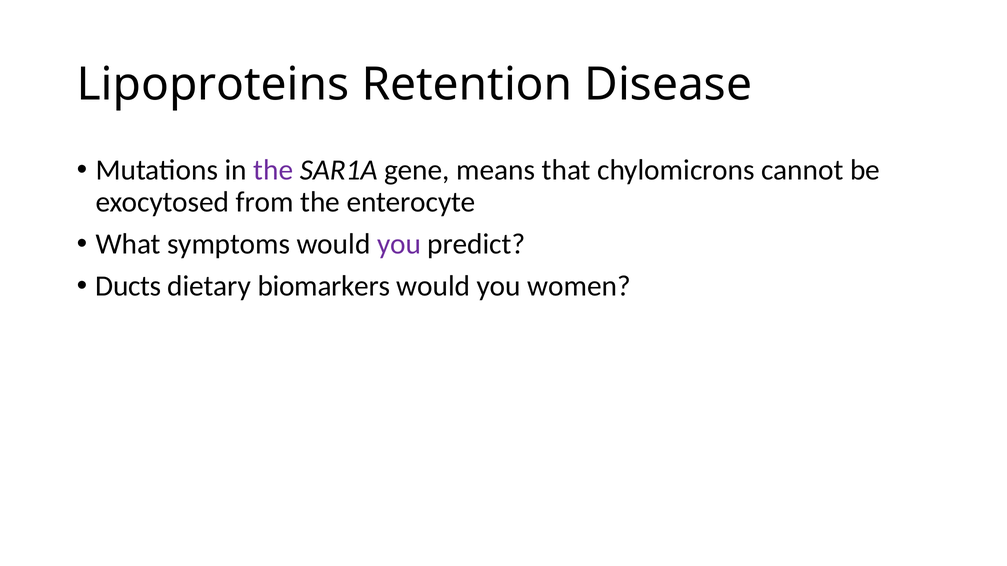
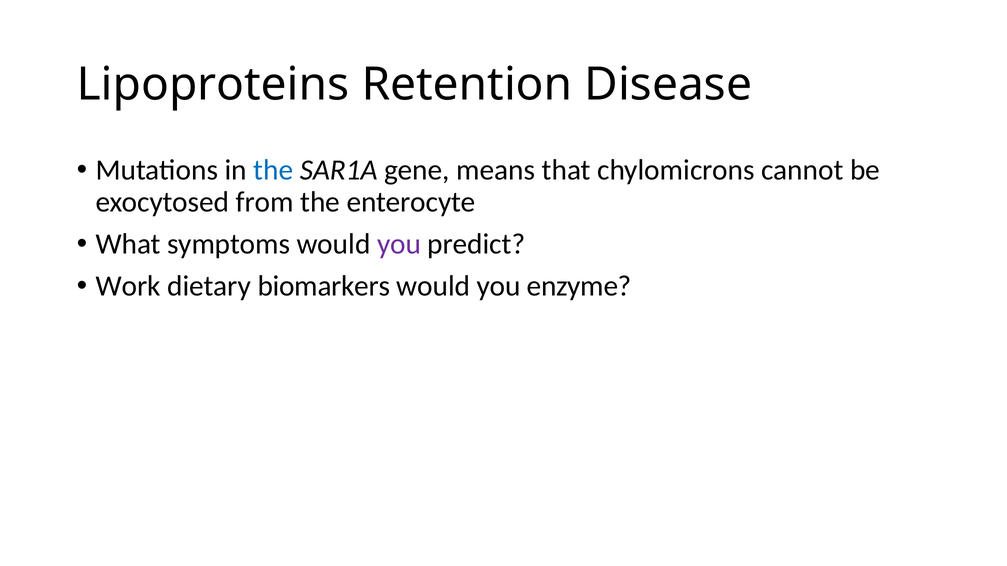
the colour: purple -> blue (273, 170)
Ducts: Ducts -> Work (128, 286)
women: women -> enzyme (579, 286)
